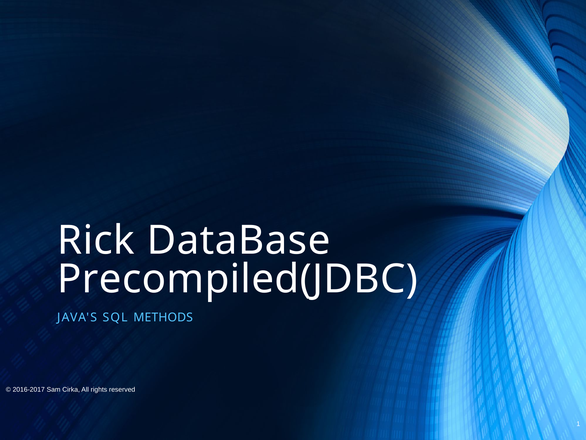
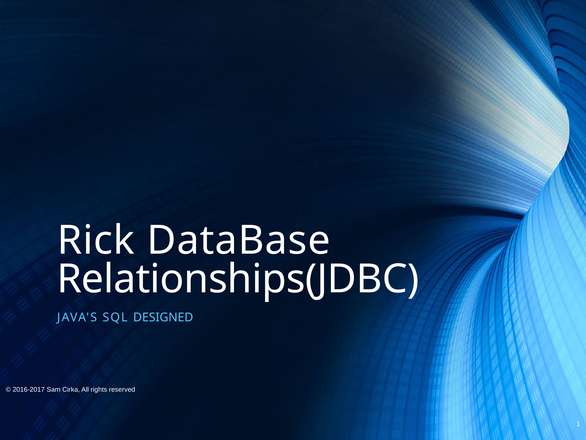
Precompiled(JDBC: Precompiled(JDBC -> Relationships(JDBC (238, 279)
METHODS: METHODS -> DESIGNED (163, 317)
